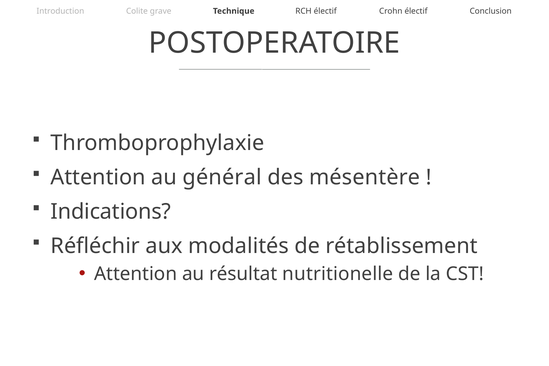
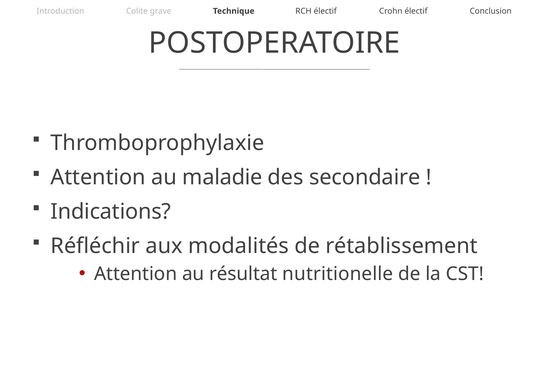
général: général -> maladie (222, 177)
mésentère: mésentère -> secondaire (365, 177)
